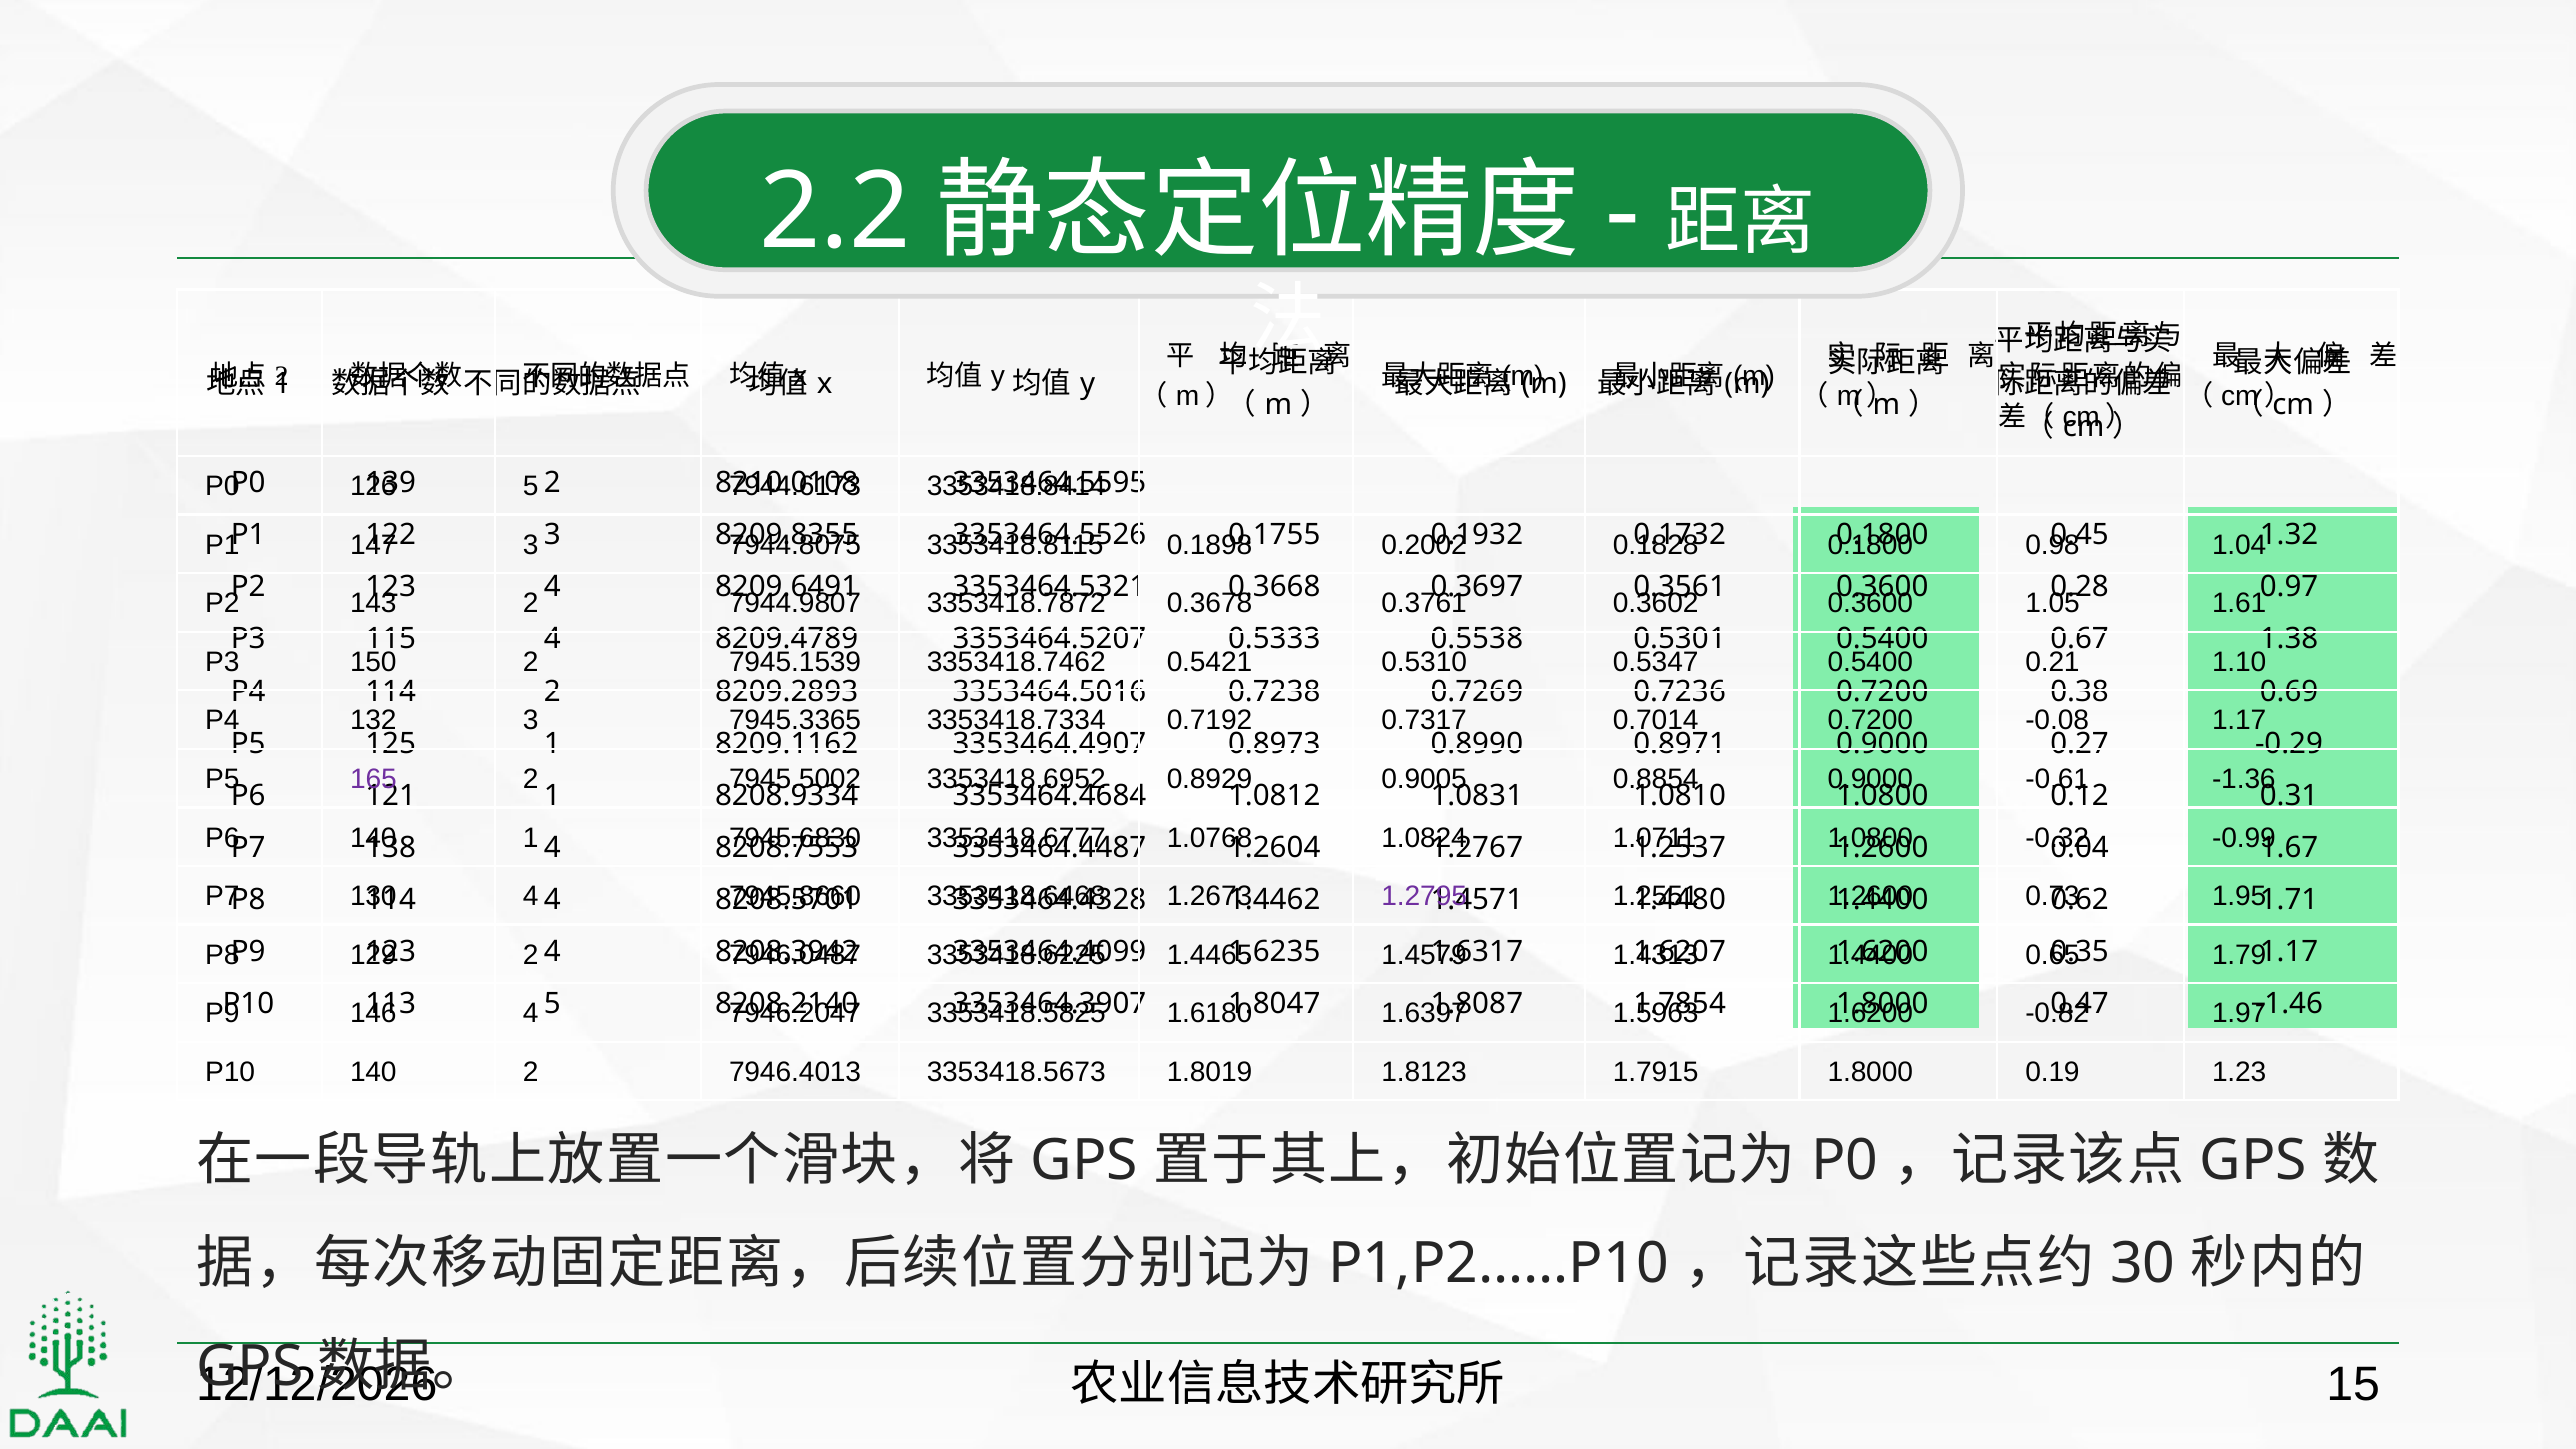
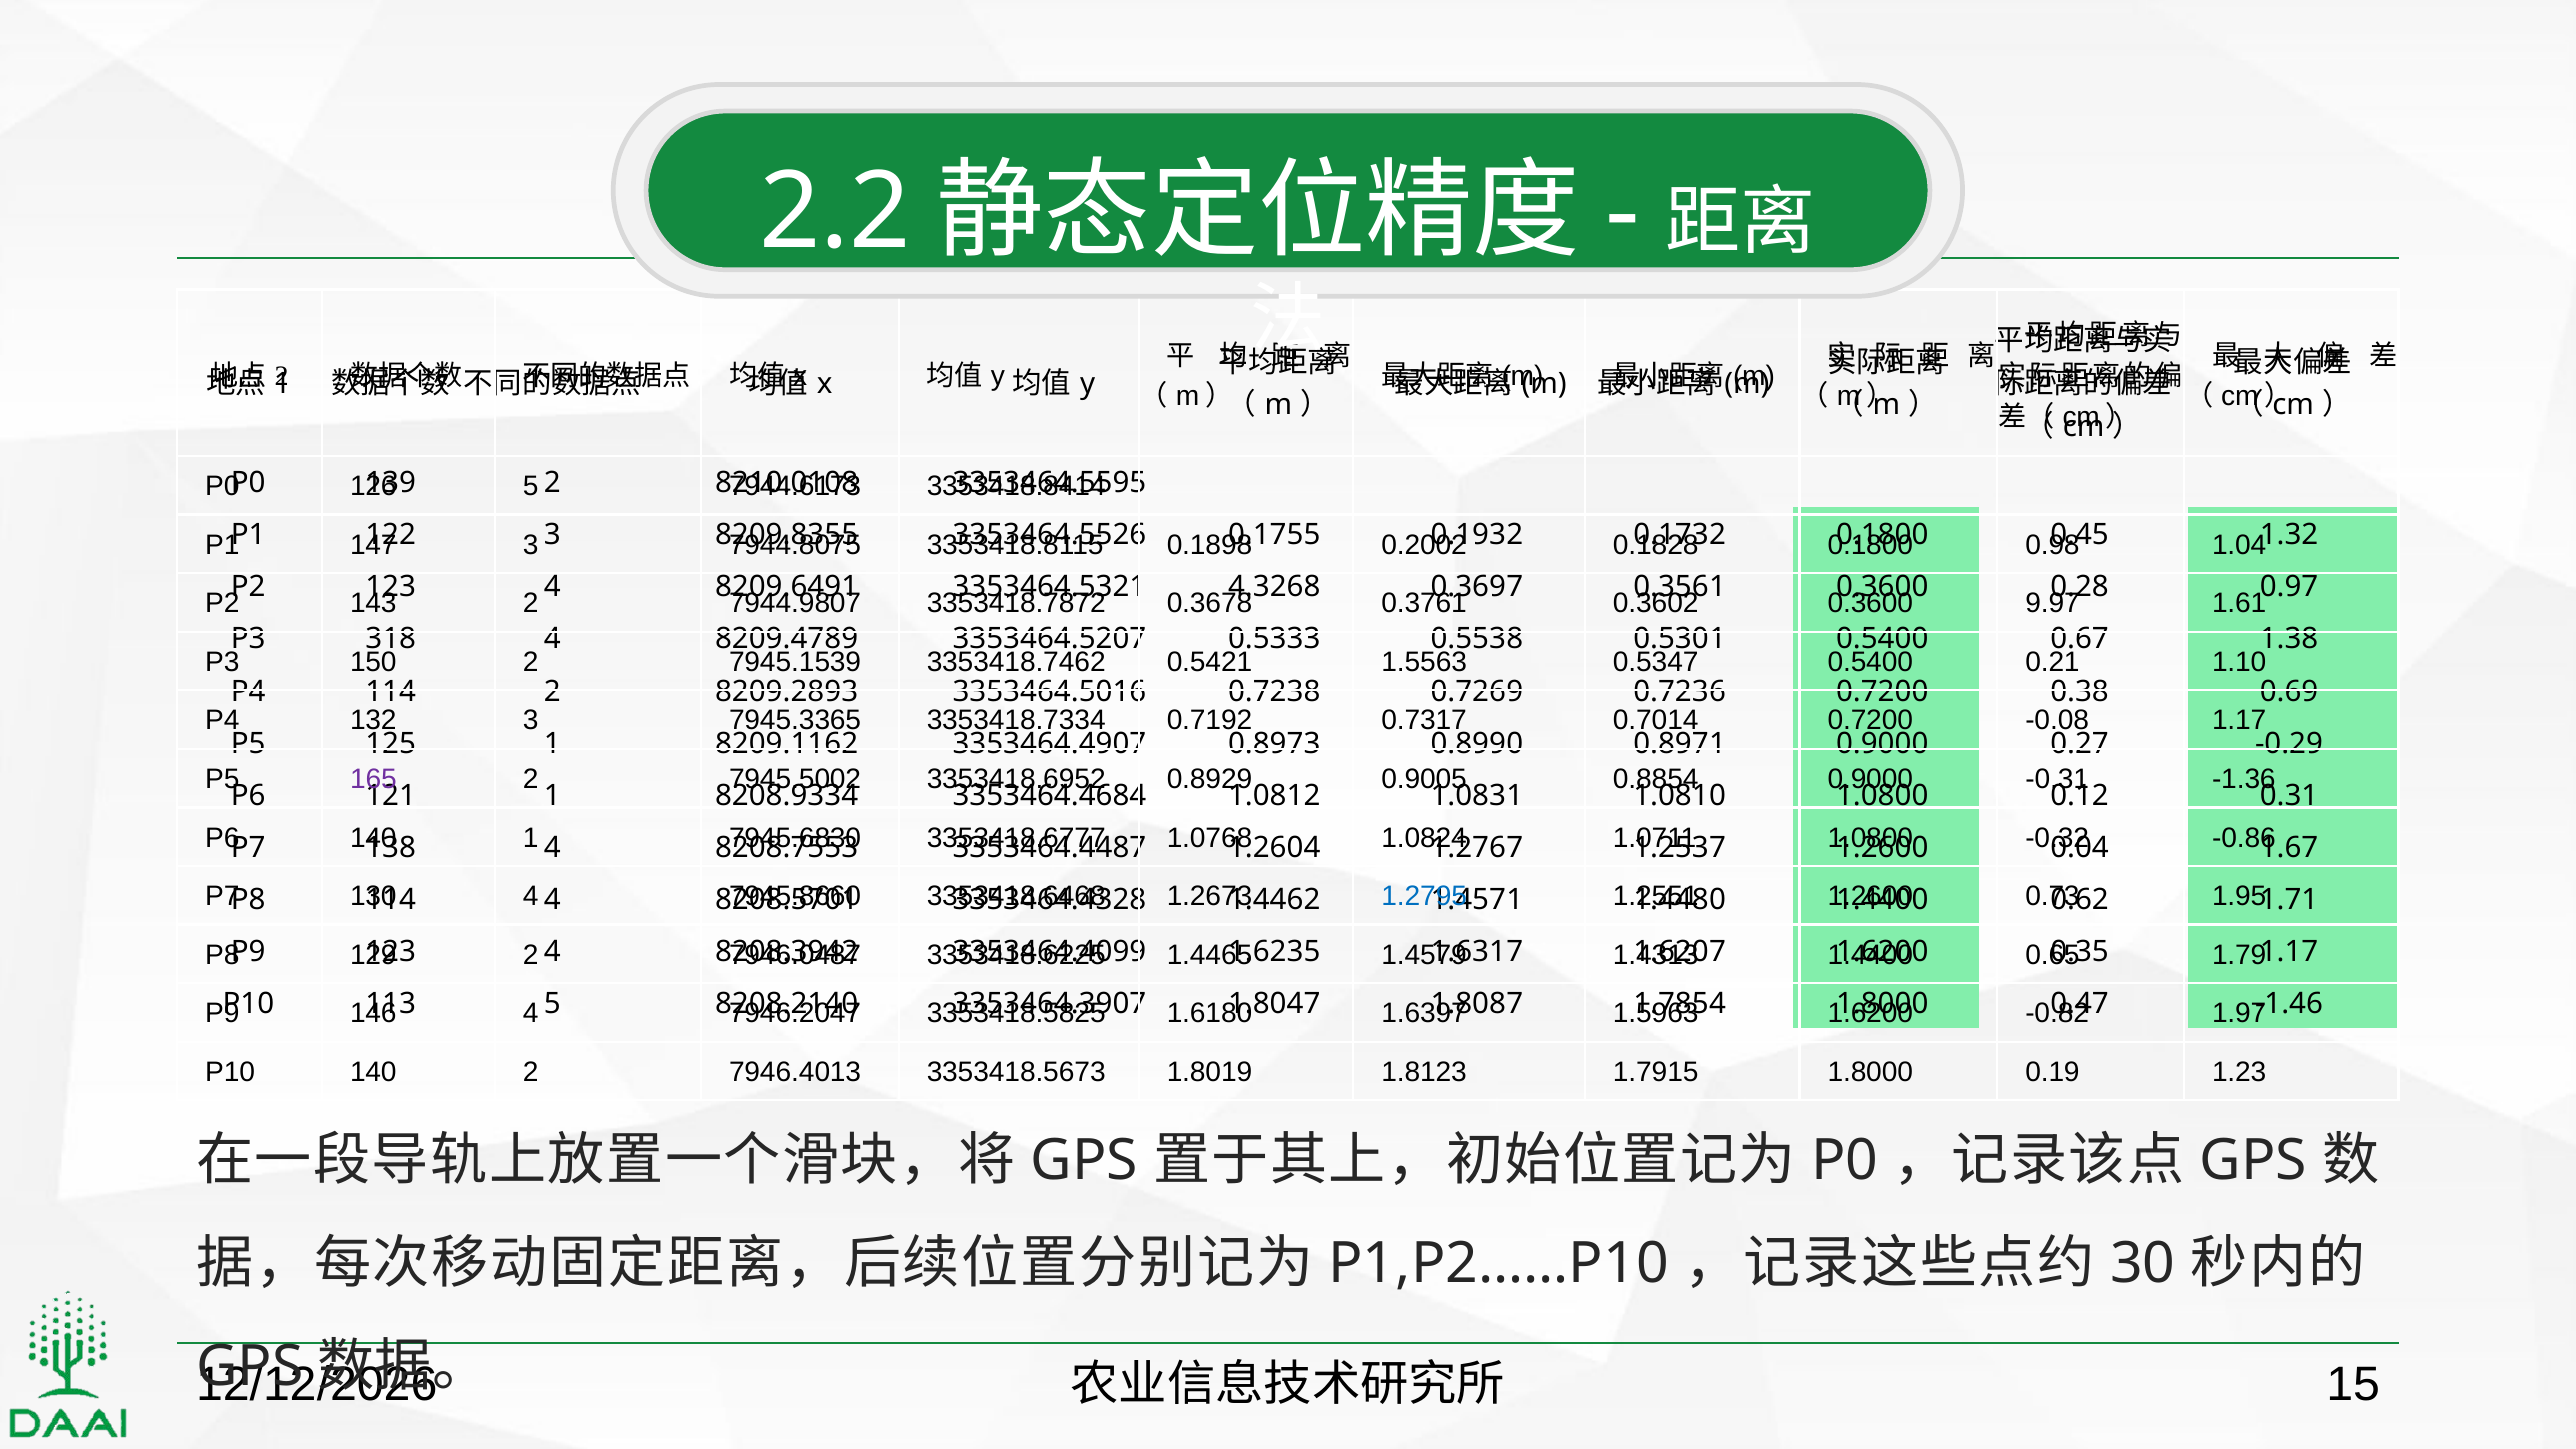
0.3668: 0.3668 -> 4.3268 (1274, 587)
1.05: 1.05 -> 9.97 (2053, 604)
115: 115 -> 318 (391, 639)
0.5310: 0.5310 -> 1.5563 (1424, 662)
-0.61: -0.61 -> -0.31 (2057, 779)
-0.99: -0.99 -> -0.86 (2244, 838)
1.2795 colour: purple -> blue (1424, 896)
